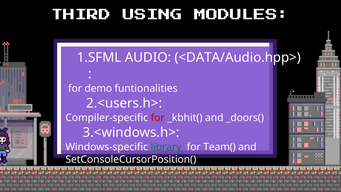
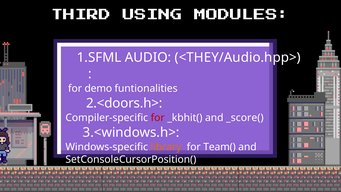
<DATA/Audio.hpp>: <DATA/Audio.hpp> -> <THEY/Audio.hpp> (238, 57)
2.<users.h>: 2.<users.h> -> 2.<doors.h> (124, 103)
_doors(: _doors( -> _score( (245, 118)
library colour: green -> orange (166, 147)
